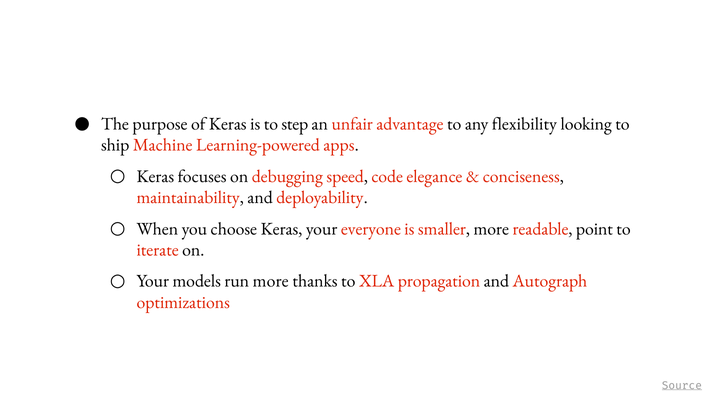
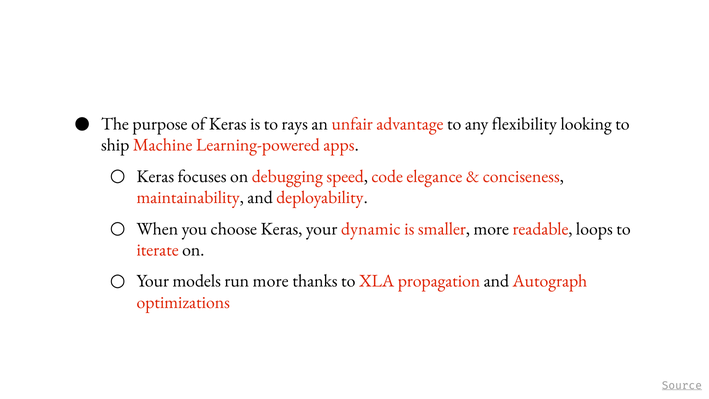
step: step -> rays (295, 124)
everyone: everyone -> dynamic (371, 229)
point: point -> loops (594, 229)
